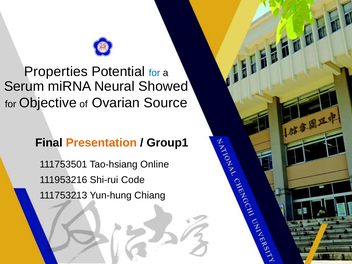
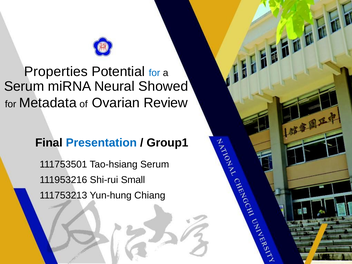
Objective: Objective -> Metadata (48, 103)
Source: Source -> Review (166, 103)
Presentation colour: orange -> blue (101, 143)
Tao-hsiang Online: Online -> Serum (155, 164)
Code: Code -> Small (133, 180)
